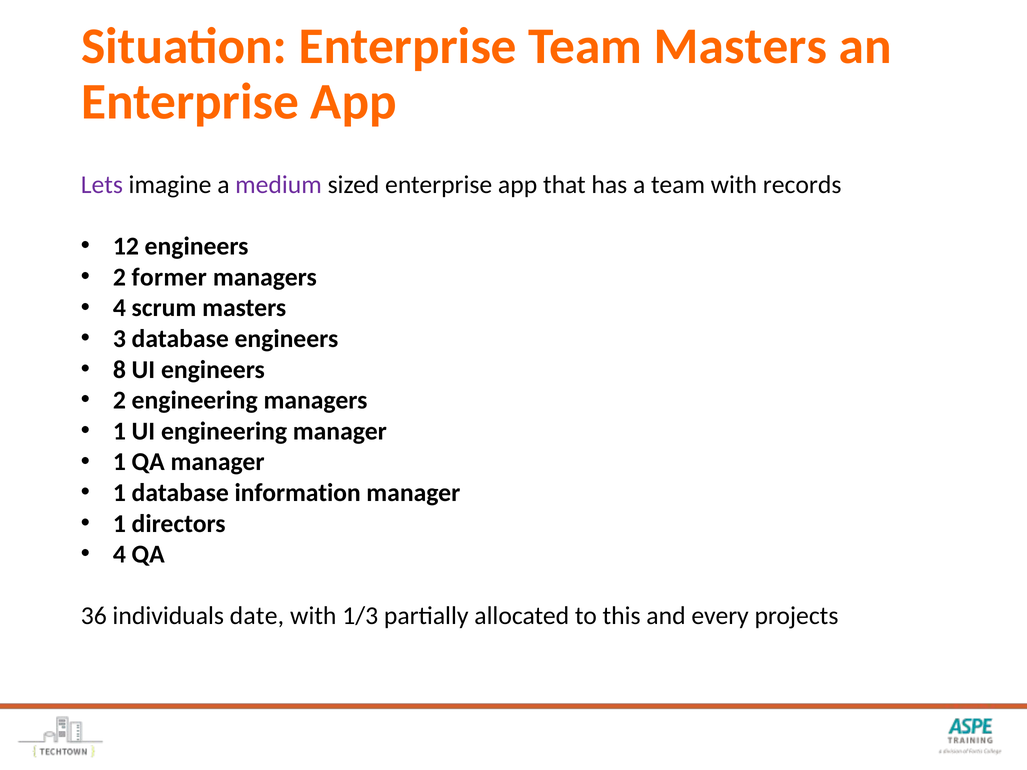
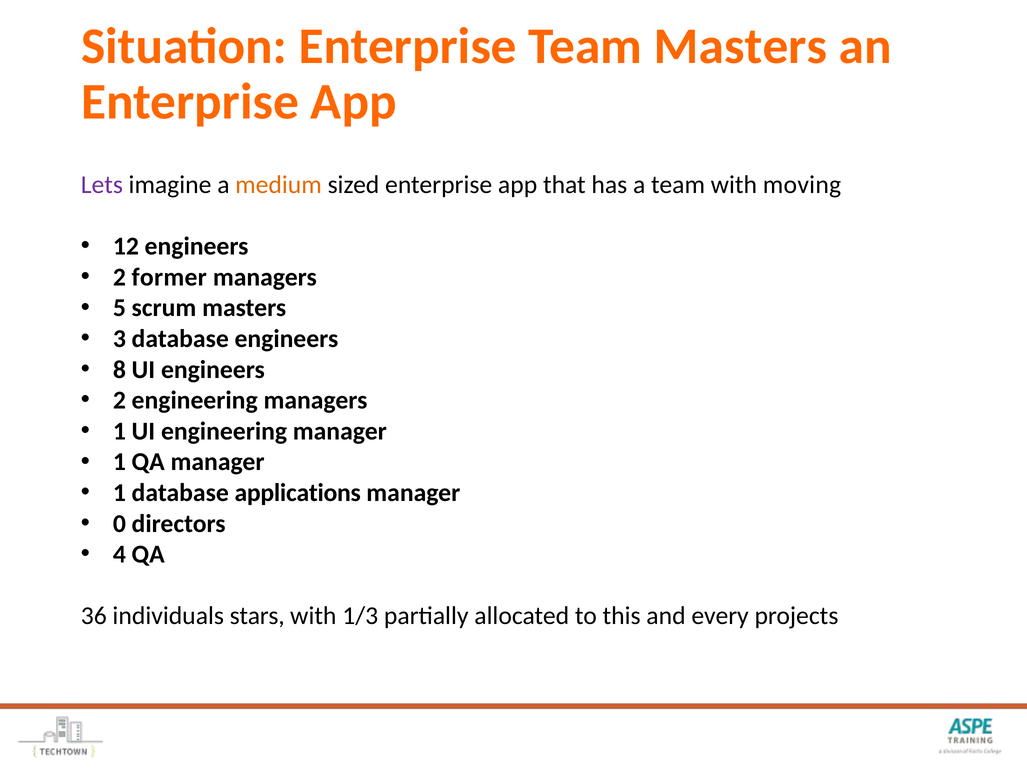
medium colour: purple -> orange (279, 185)
records: records -> moving (802, 185)
4: 4 -> 5 (119, 308)
information: information -> applications (298, 493)
1: 1 -> 0 (119, 524)
date: date -> stars (257, 616)
